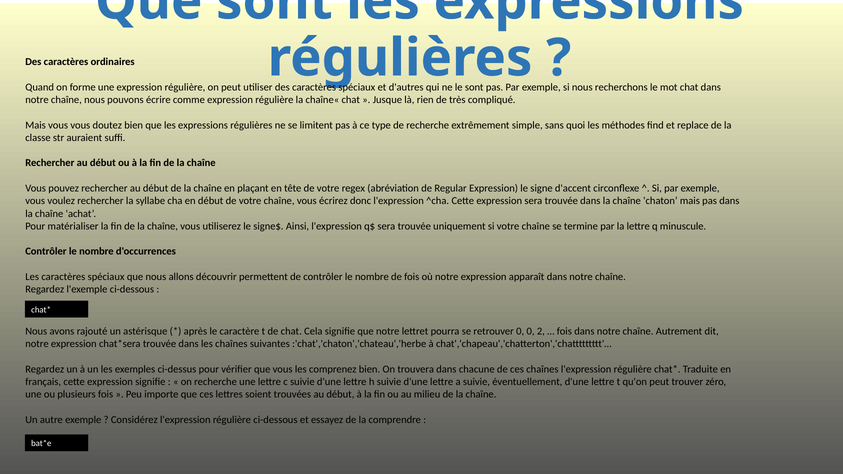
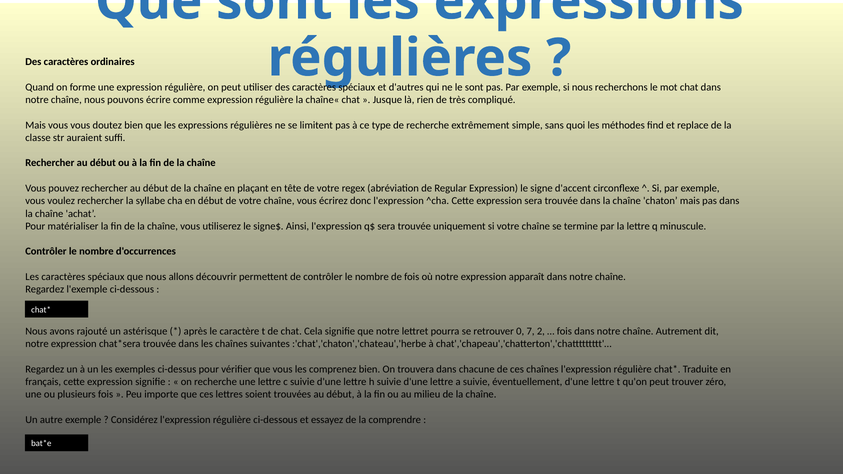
0 0: 0 -> 7 (531, 331)
